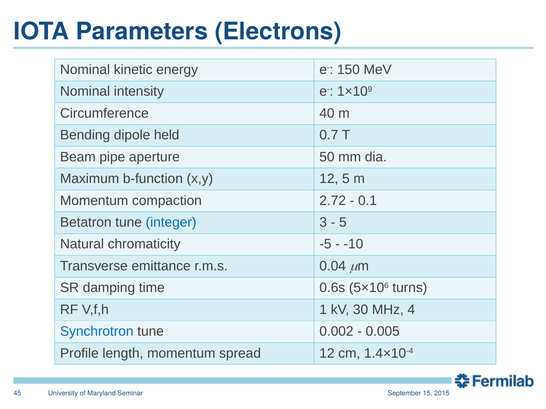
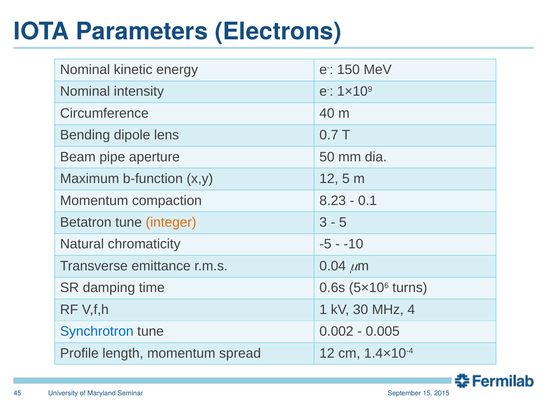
held: held -> lens (167, 135)
2.72: 2.72 -> 8.23 (333, 201)
integer colour: blue -> orange (171, 223)
